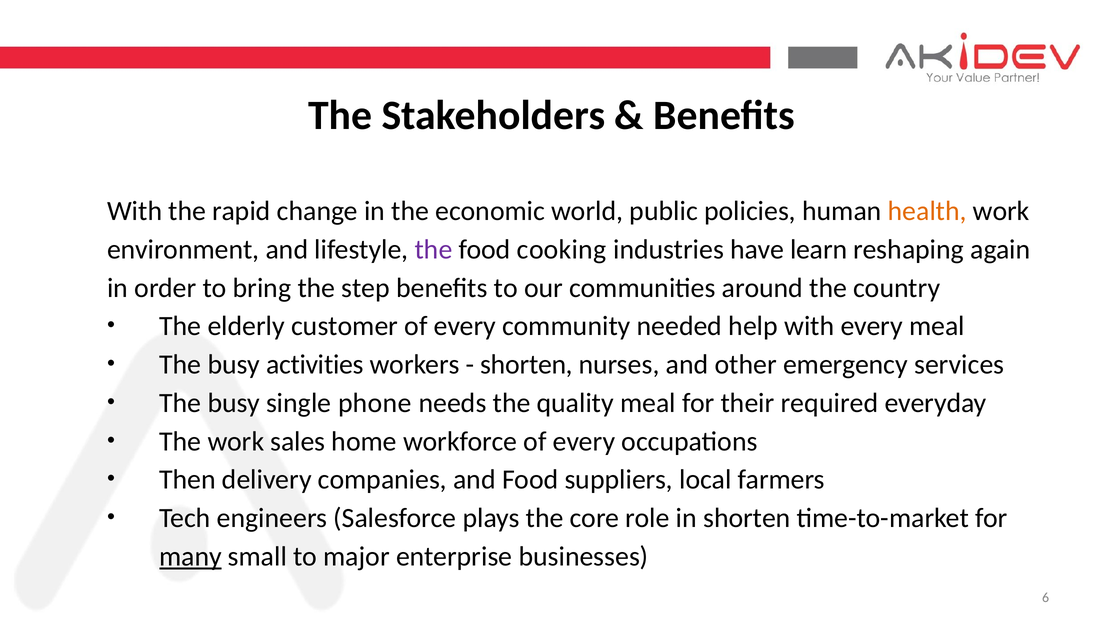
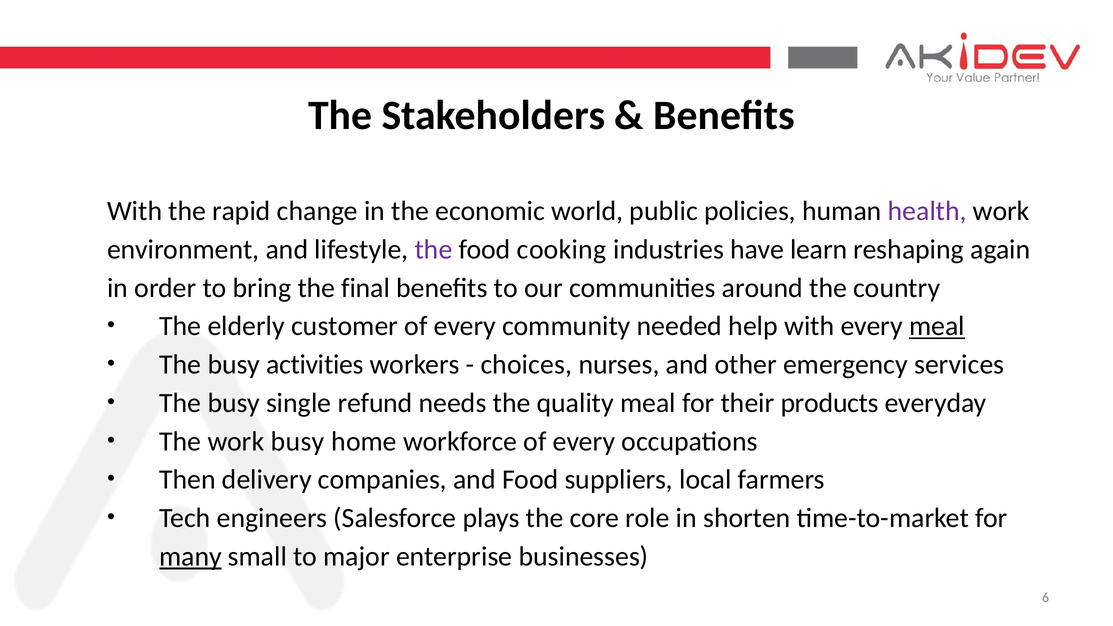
health colour: orange -> purple (927, 211)
step: step -> final (366, 288)
meal underline: none -> present (937, 326)
shorten: shorten -> choices (526, 365)
phone: phone -> refund (375, 403)
required: required -> products (830, 403)
work sales: sales -> busy (298, 441)
